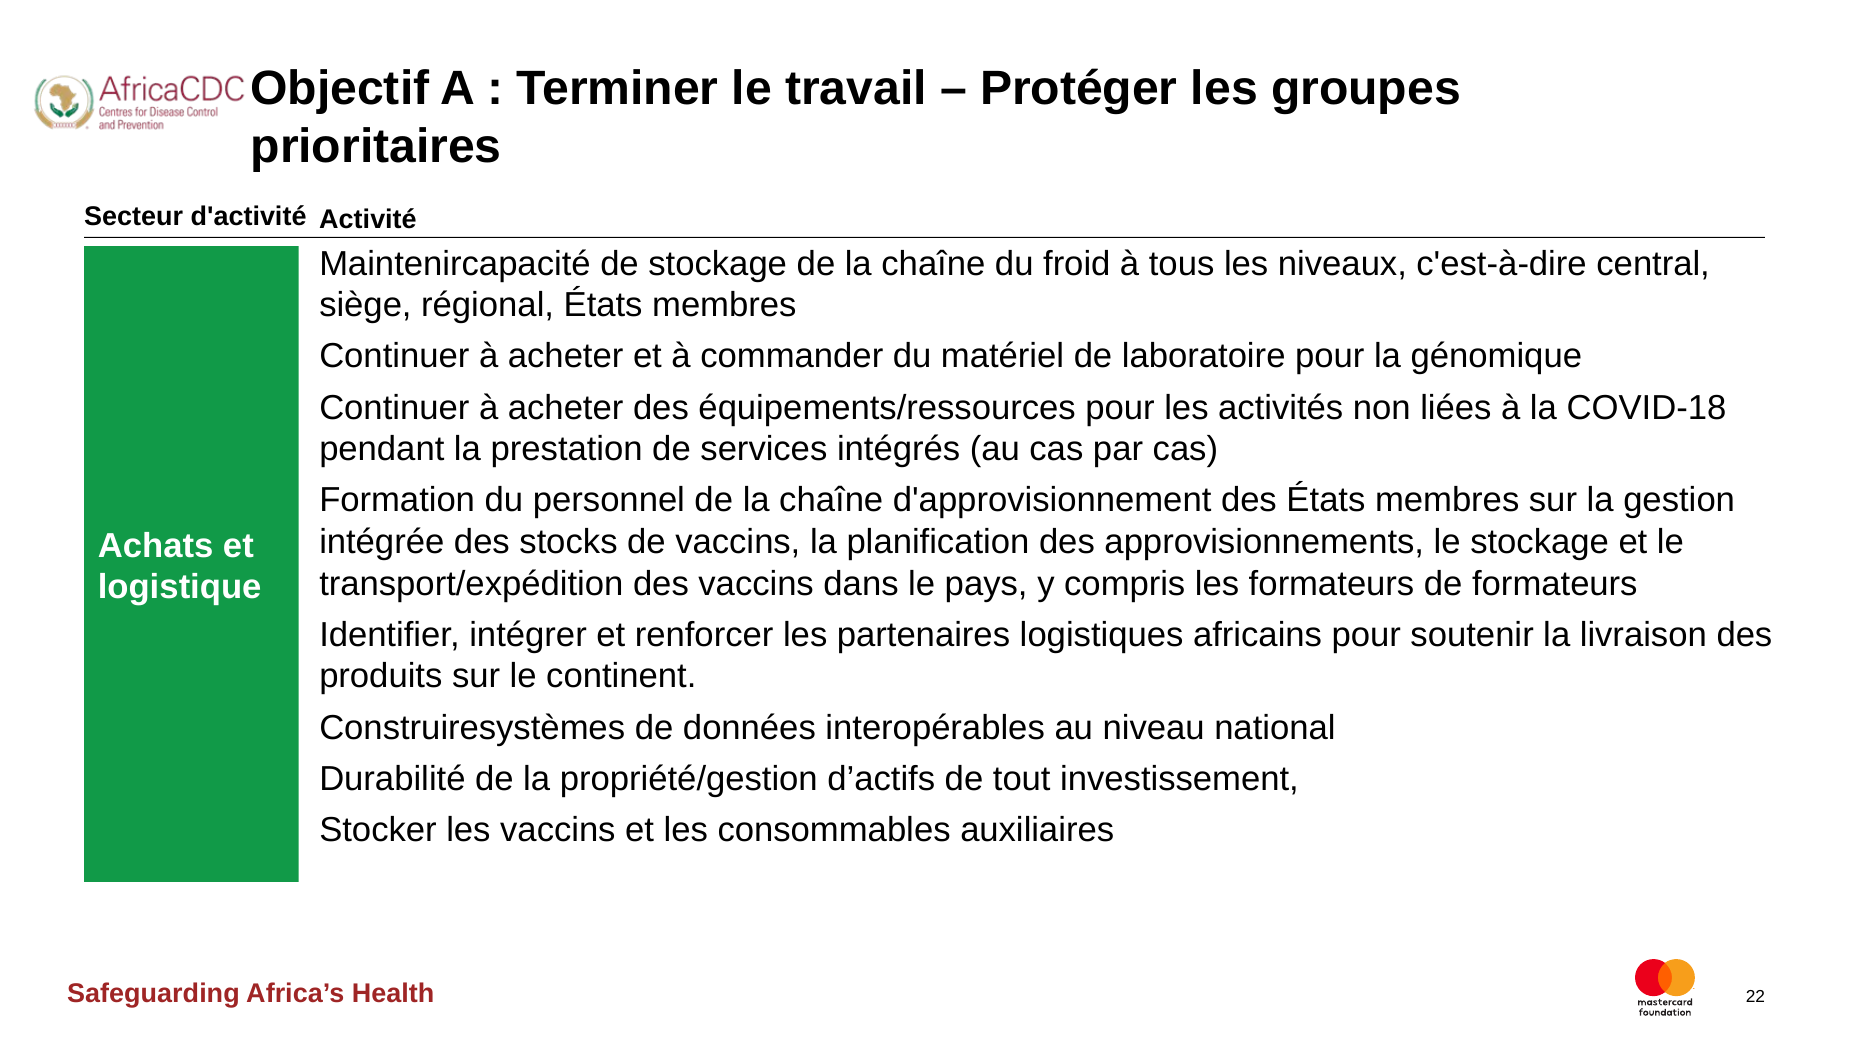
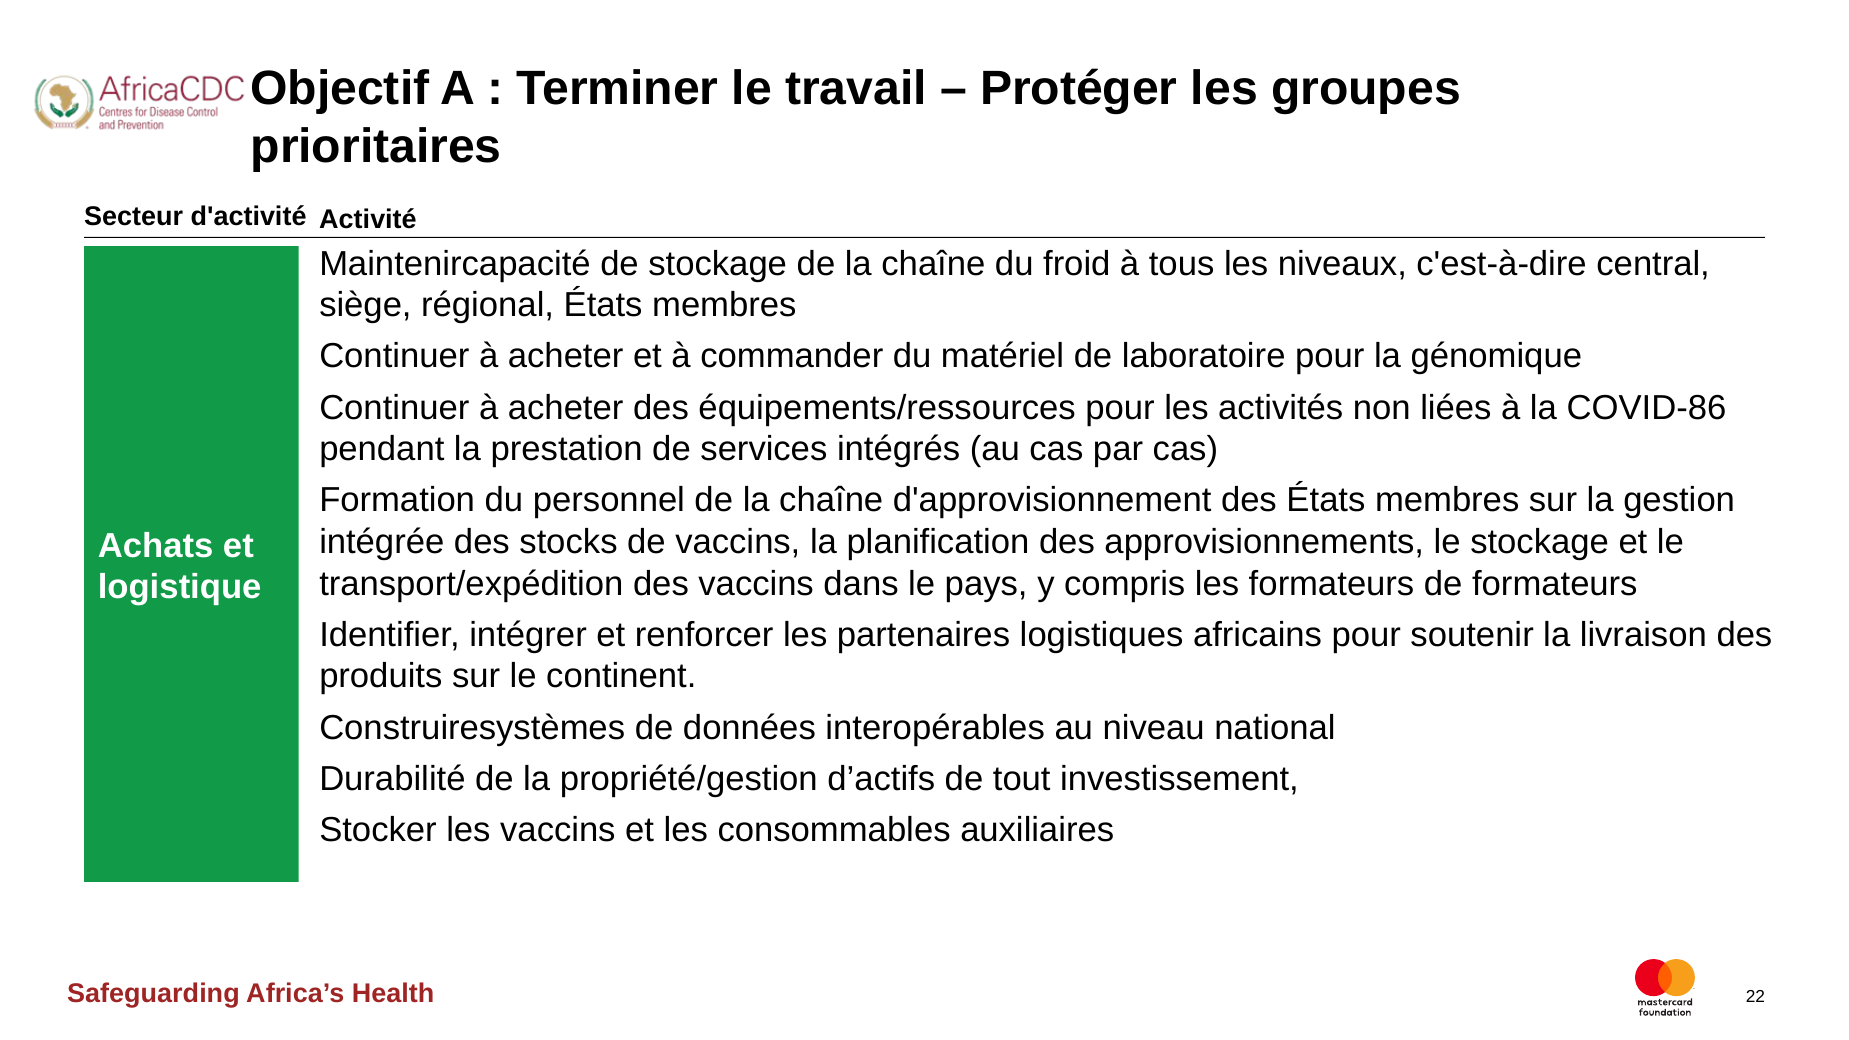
COVID-18: COVID-18 -> COVID-86 (1647, 408)
